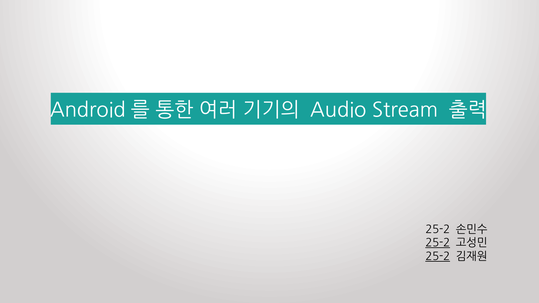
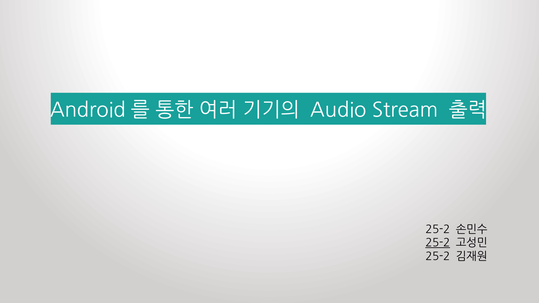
25-2 underline: present -> none (438, 257)
